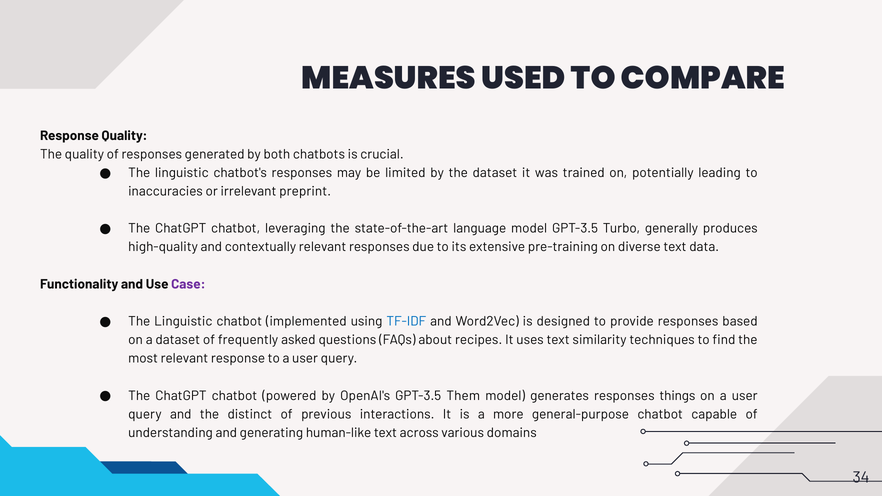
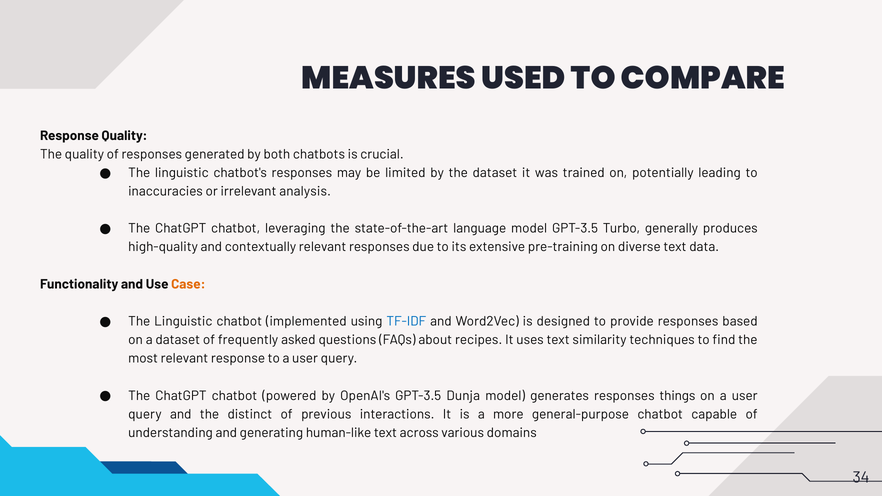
preprint: preprint -> analysis (305, 191)
Case colour: purple -> orange (188, 284)
Them: Them -> Dunja (463, 396)
